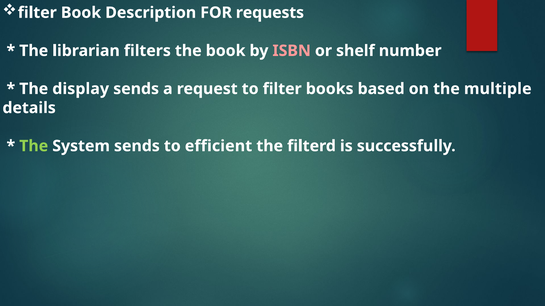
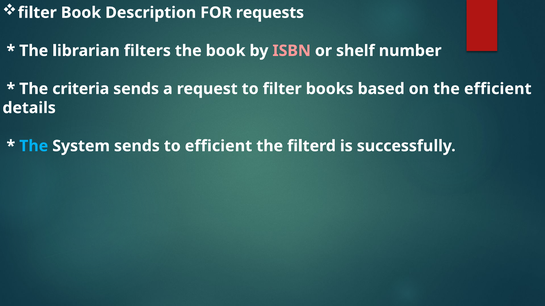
display: display -> criteria (81, 89)
the multiple: multiple -> efficient (498, 89)
The colour: light green -> light blue (34, 146)
